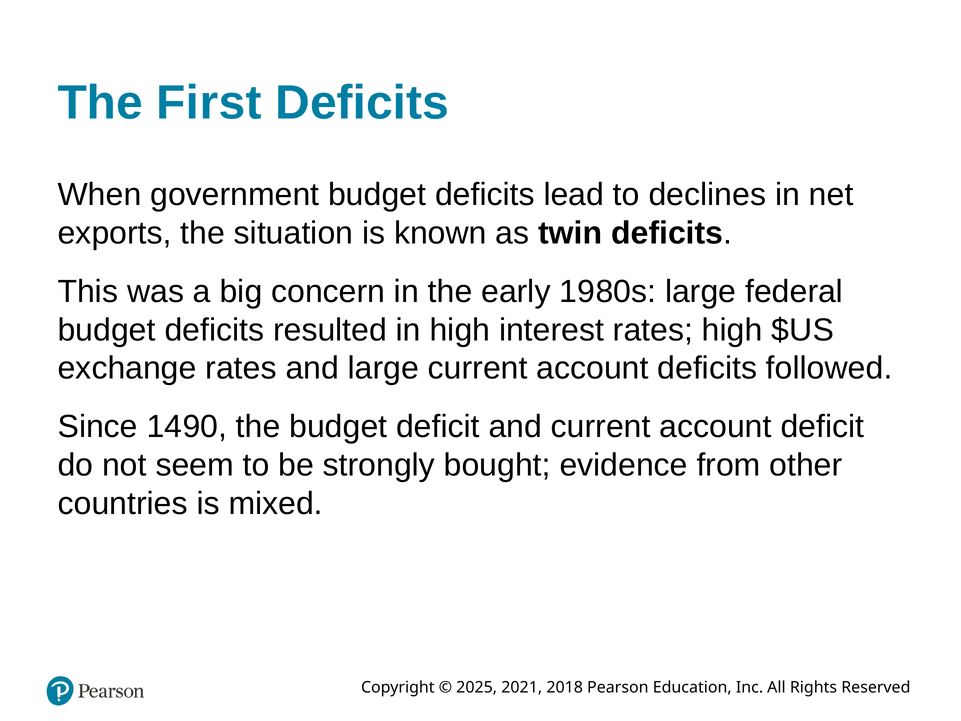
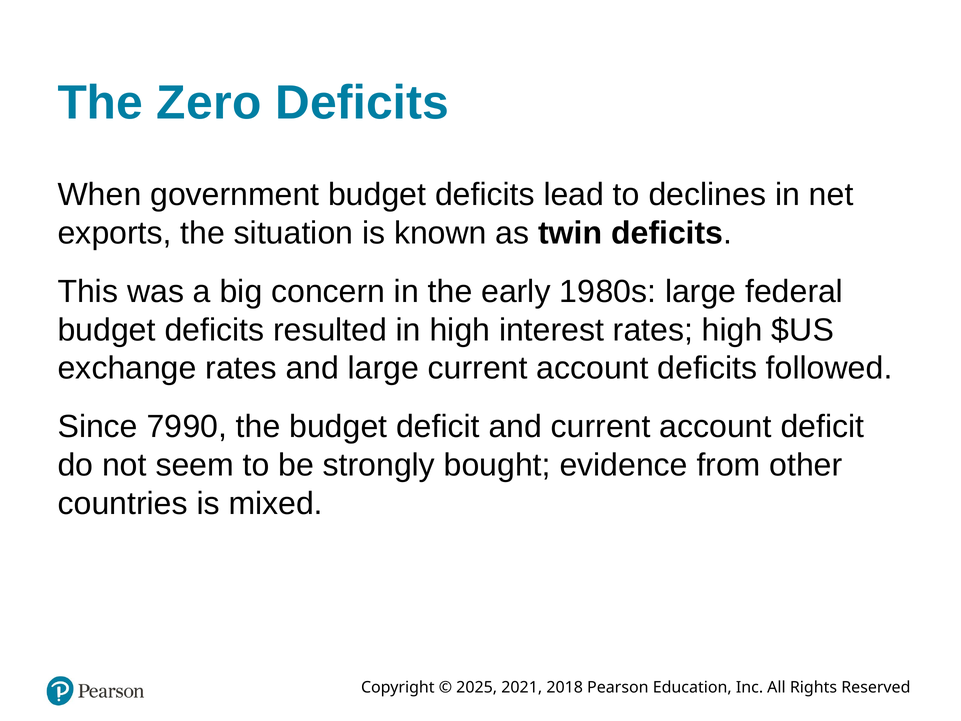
First: First -> Zero (209, 103)
14: 14 -> 79 (164, 427)
